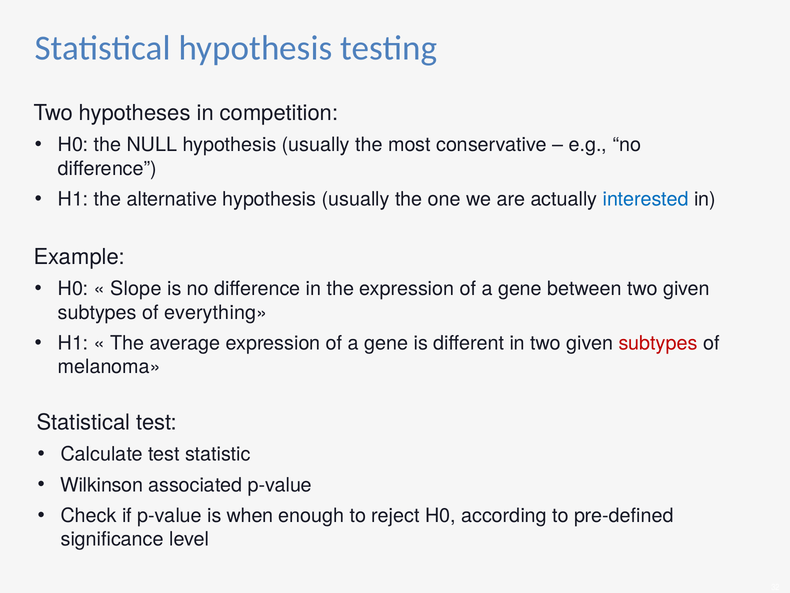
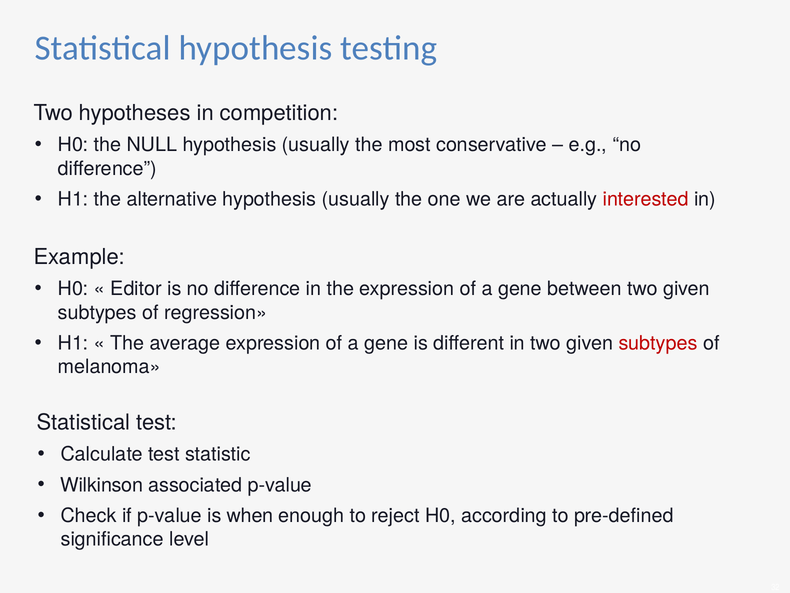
interested colour: blue -> red (646, 199)
Slope: Slope -> Editor (136, 289)
everything: everything -> regression (216, 312)
